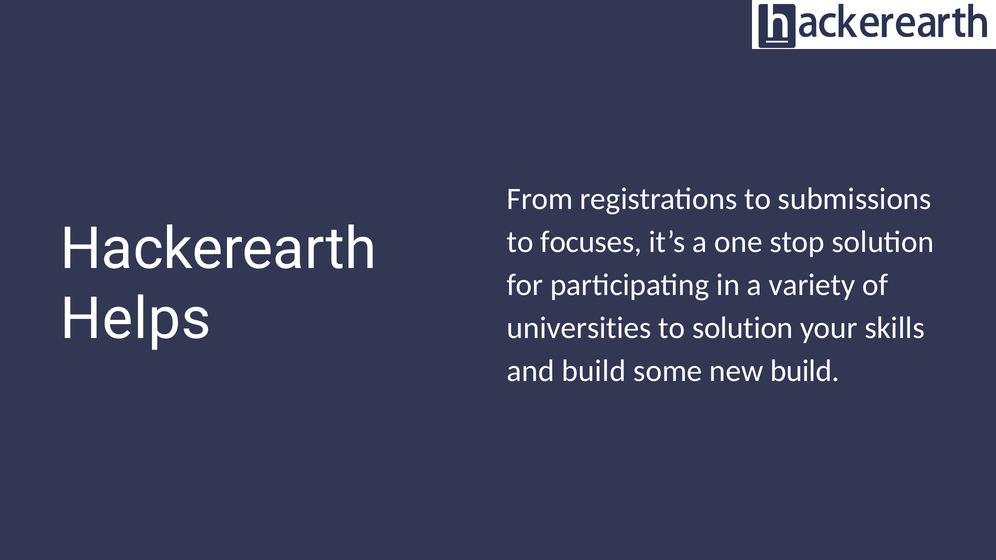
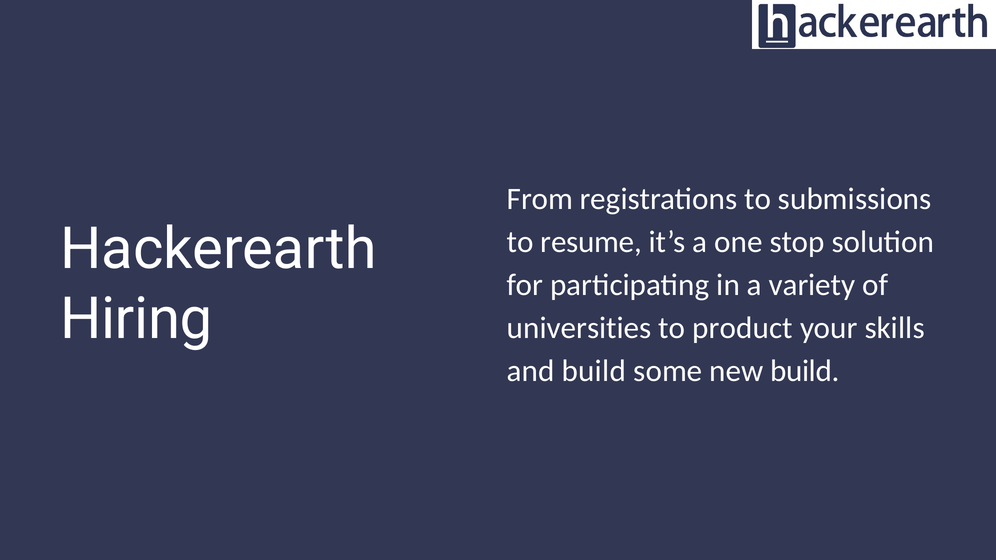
focuses: focuses -> resume (591, 242)
Helps: Helps -> Hiring (136, 319)
to solution: solution -> product (743, 328)
